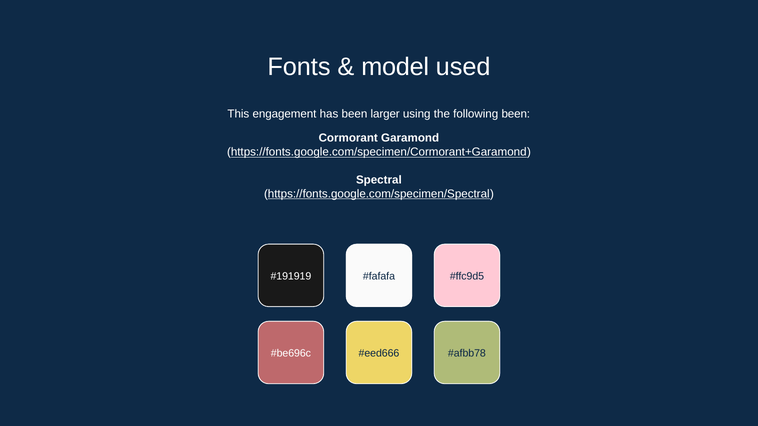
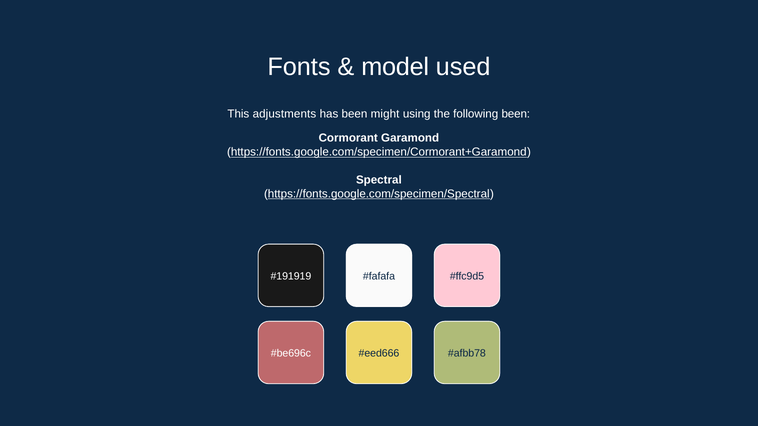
engagement: engagement -> adjustments (284, 114)
larger: larger -> might (385, 114)
